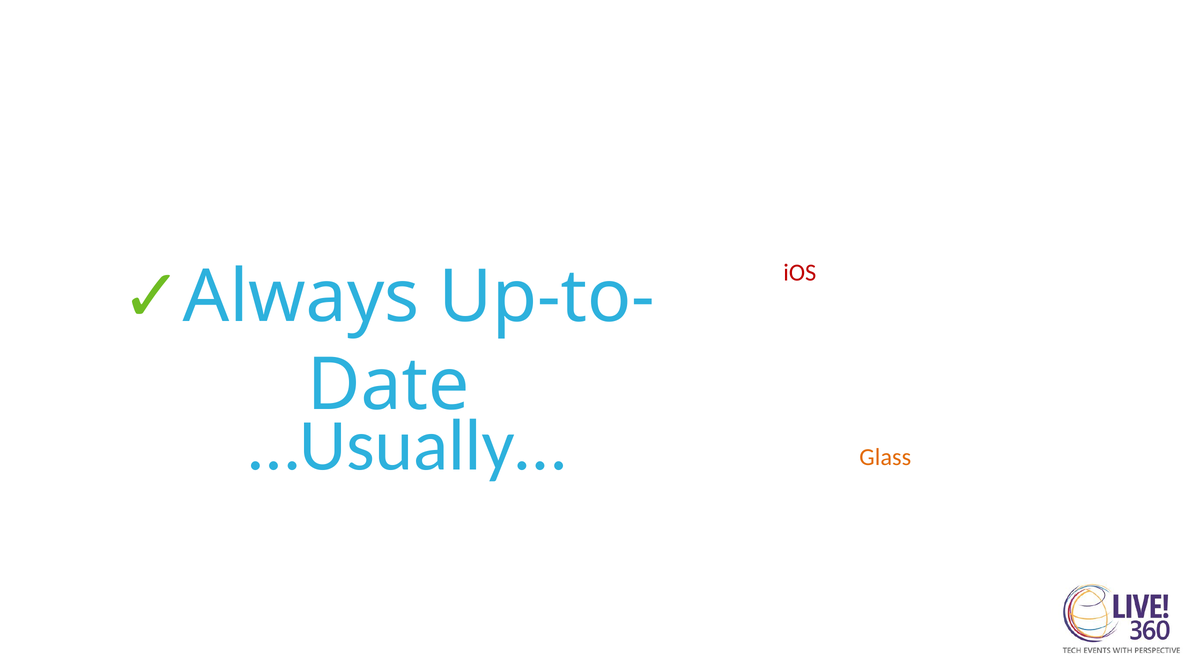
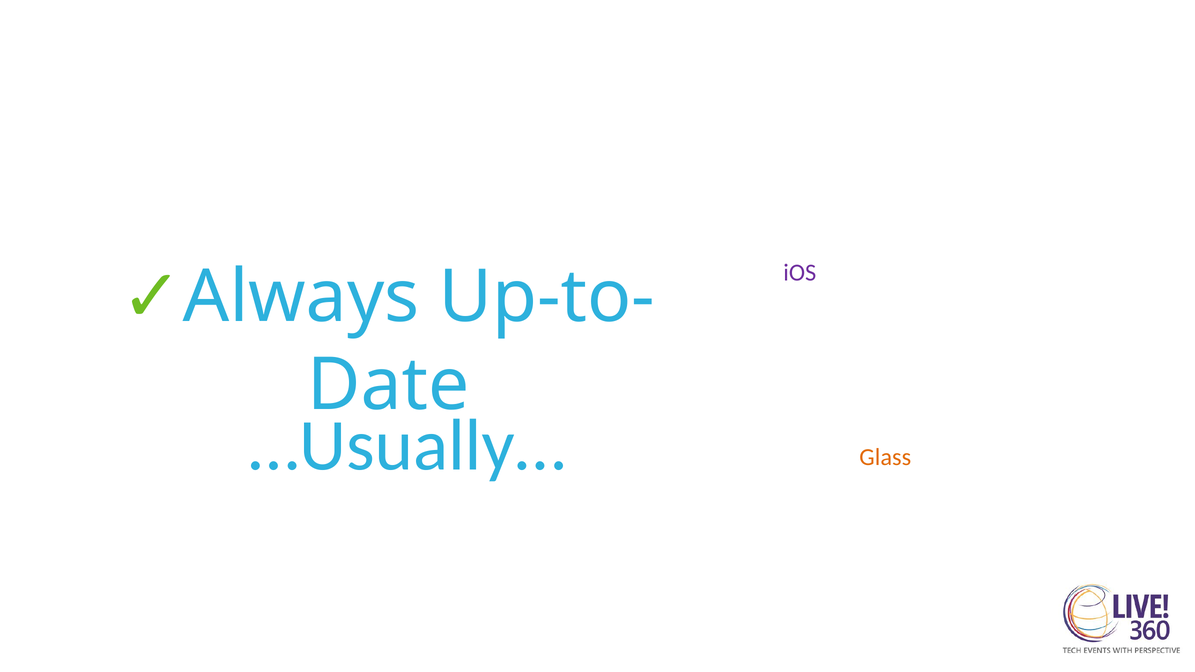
iOS colour: red -> purple (800, 273)
